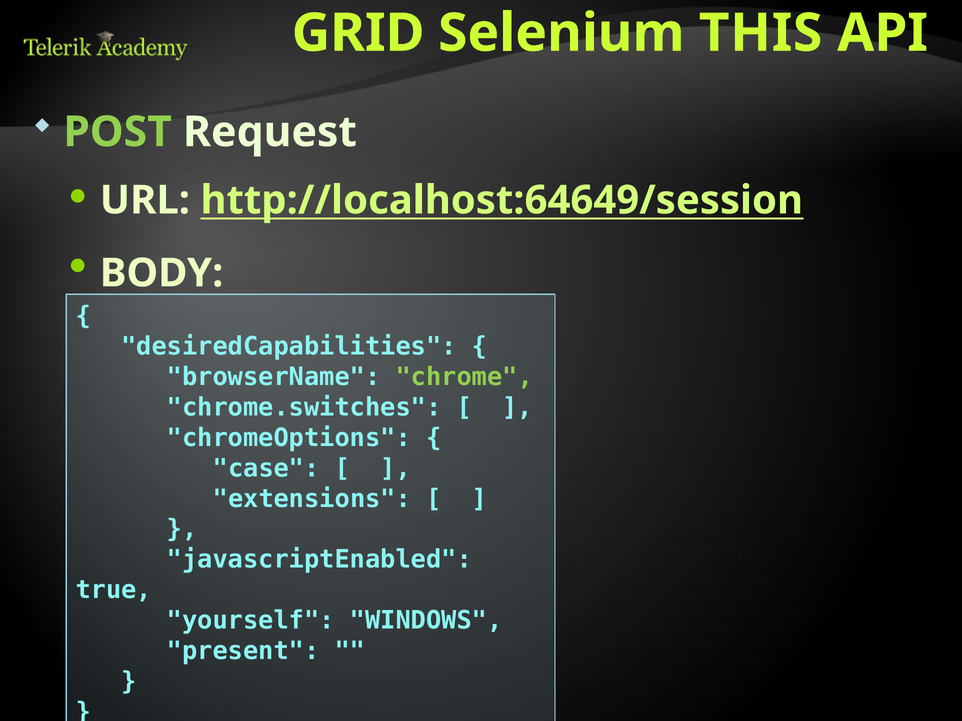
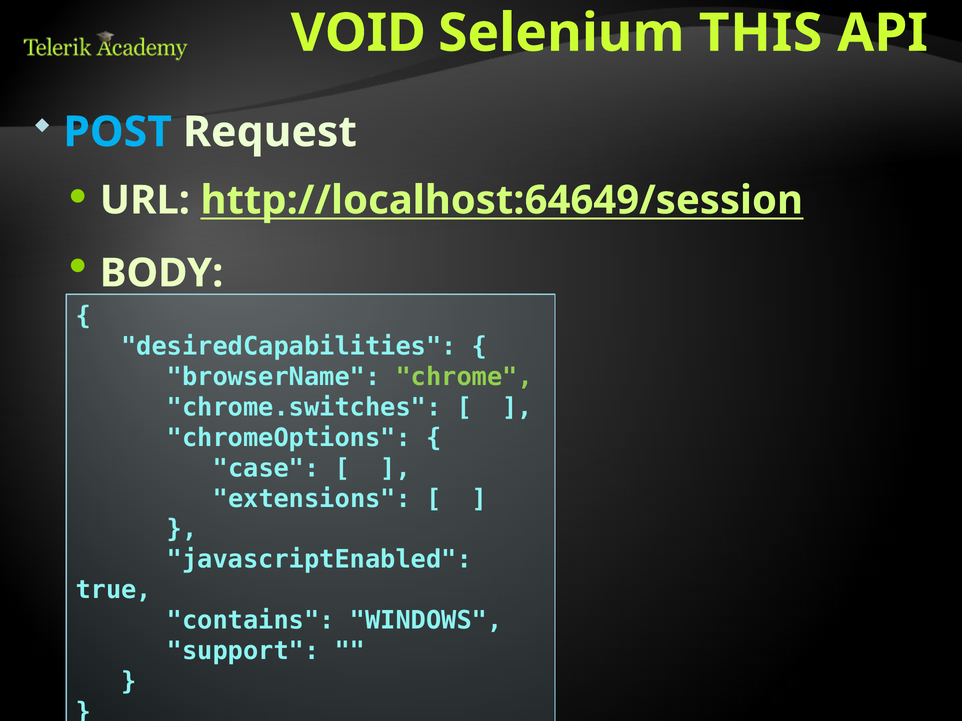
GRID: GRID -> VOID (358, 33)
POST colour: light green -> light blue (118, 132)
yourself: yourself -> contains (251, 621)
present: present -> support (243, 651)
